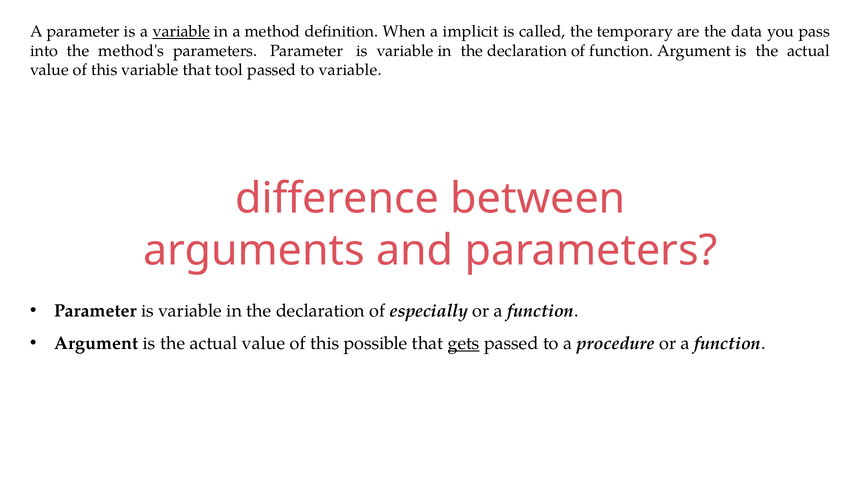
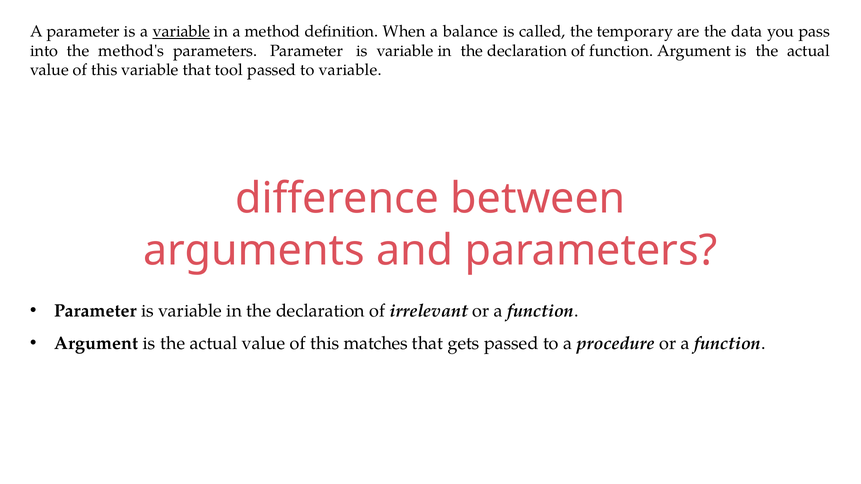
implicit: implicit -> balance (471, 31)
especially: especially -> irrelevant (429, 311)
possible: possible -> matches (376, 343)
gets underline: present -> none (464, 343)
